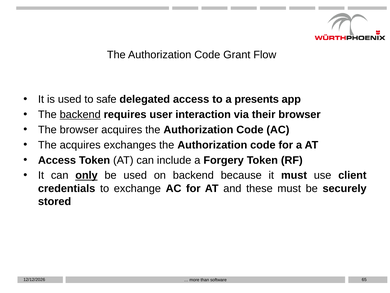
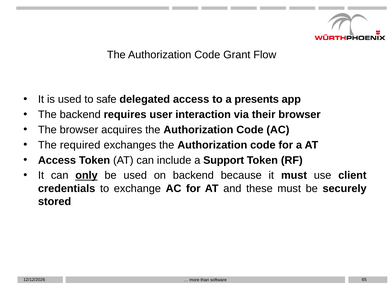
backend underline: present -> none (80, 114)
The acquires: acquires -> required (80, 145)
Forgery: Forgery -> Support (224, 160)
